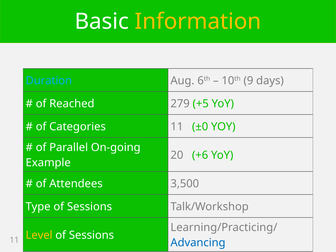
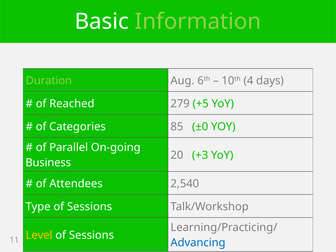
Information colour: yellow -> light green (198, 22)
Duration colour: light blue -> light green (49, 81)
9: 9 -> 4 (248, 81)
Categories 11: 11 -> 85 (177, 127)
+6: +6 -> +3 (200, 155)
Example: Example -> Business (48, 163)
3,500: 3,500 -> 2,540 (185, 184)
